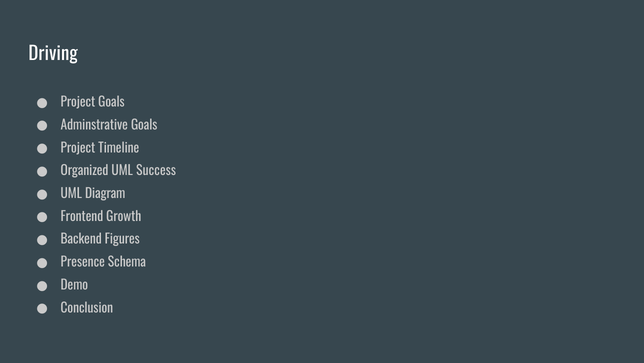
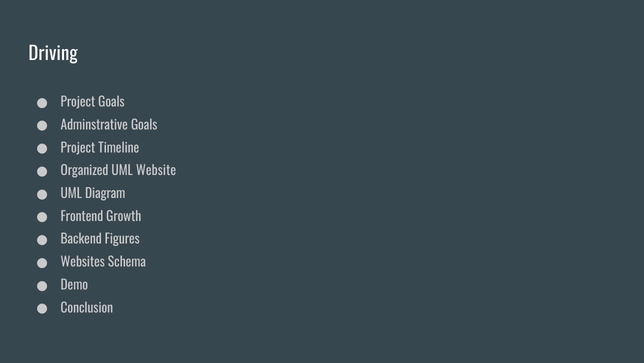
Success: Success -> Website (156, 171)
Presence: Presence -> Websites (83, 262)
